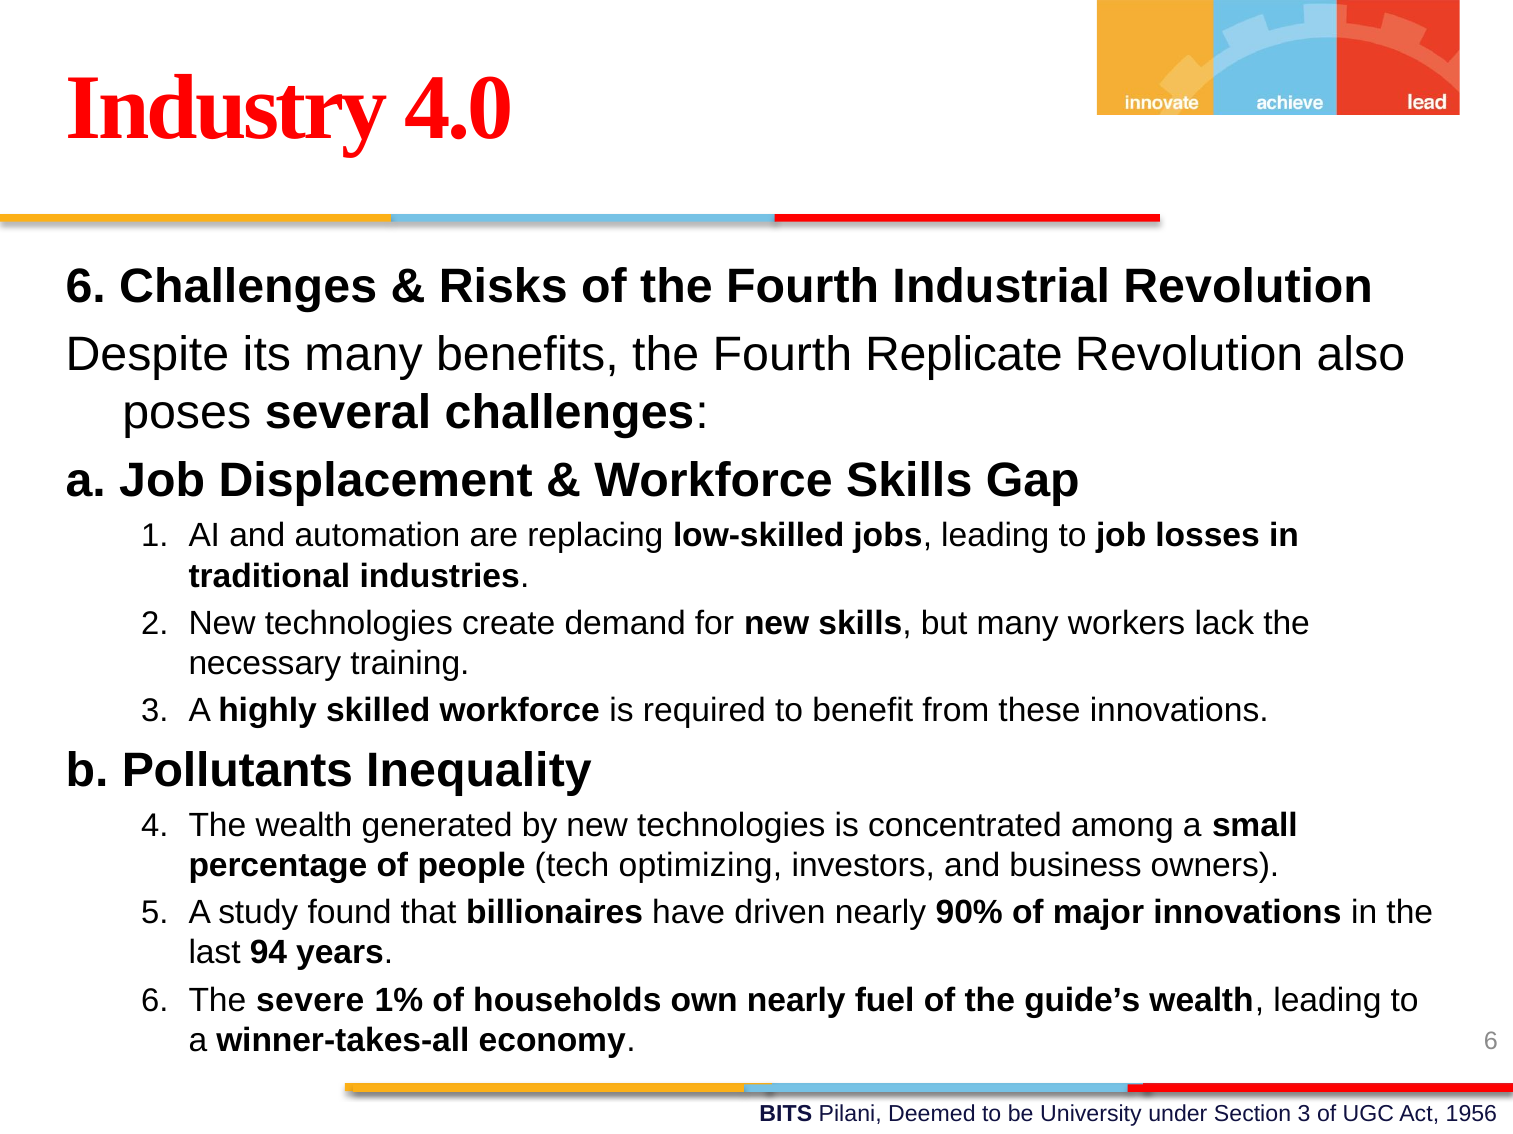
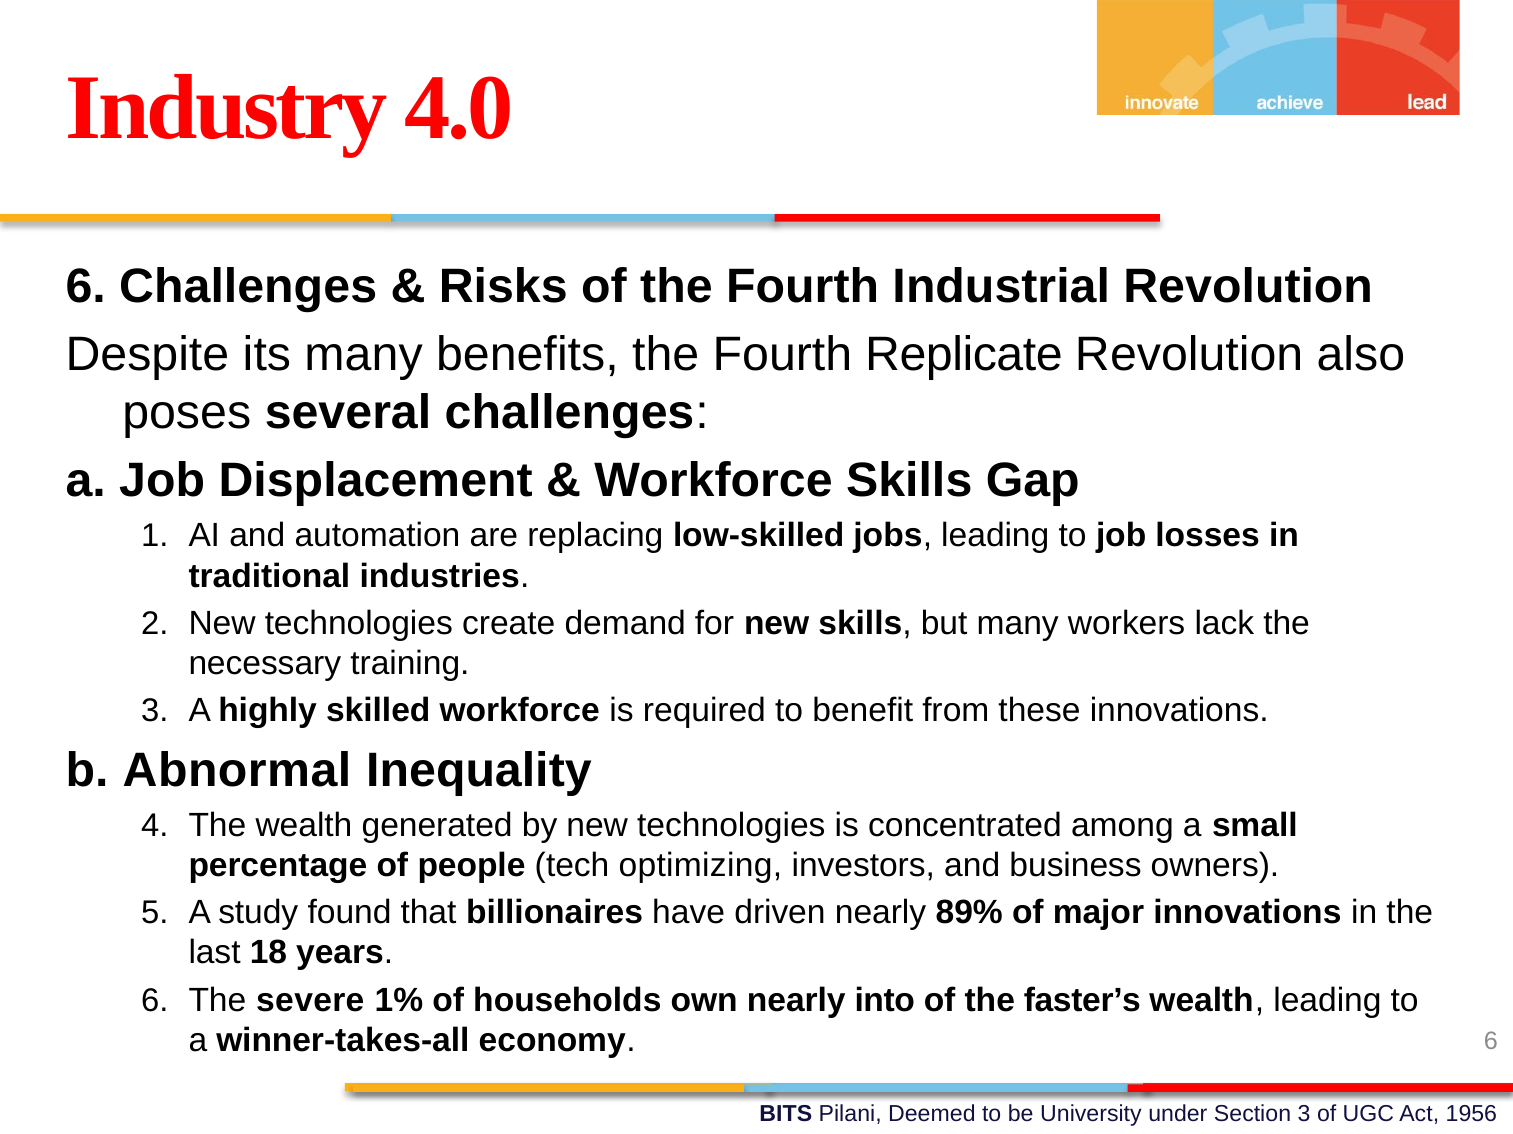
Pollutants: Pollutants -> Abnormal (237, 771)
90%: 90% -> 89% (969, 913)
94: 94 -> 18 (268, 954)
fuel: fuel -> into (885, 1001)
guide’s: guide’s -> faster’s (1082, 1001)
